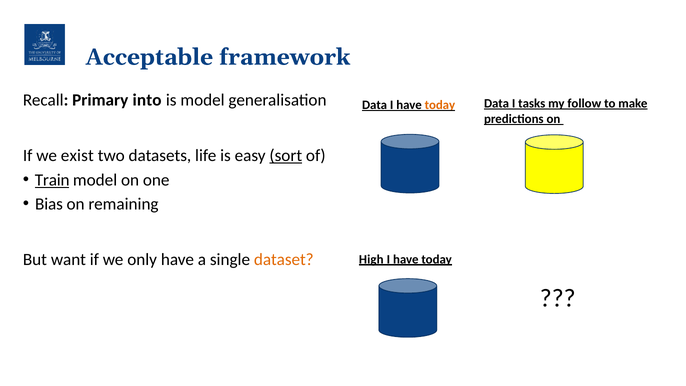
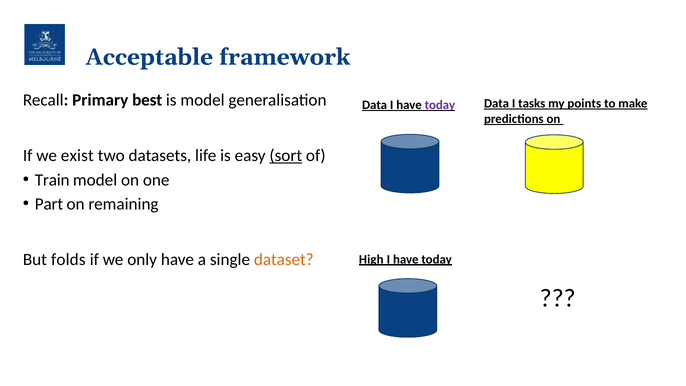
into: into -> best (147, 100)
today colour: orange -> purple (440, 105)
follow: follow -> points (584, 103)
Train underline: present -> none (52, 180)
Bias: Bias -> Part (49, 204)
want: want -> folds (68, 260)
